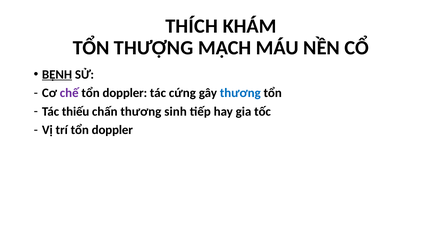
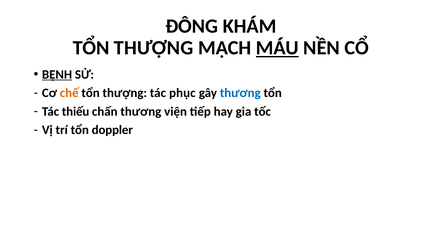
THÍCH: THÍCH -> ĐÔNG (192, 26)
MÁU underline: none -> present (277, 48)
chế colour: purple -> orange (69, 93)
doppler: doppler -> thượng (125, 93)
cứng: cứng -> phục (182, 93)
sinh: sinh -> viện (176, 112)
